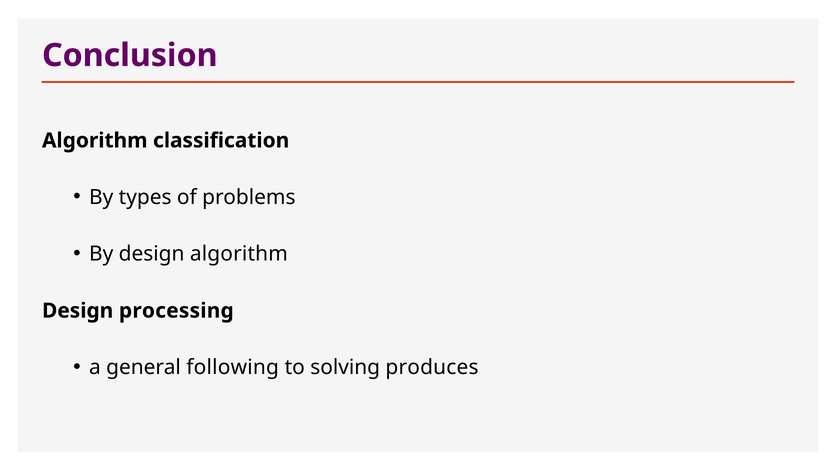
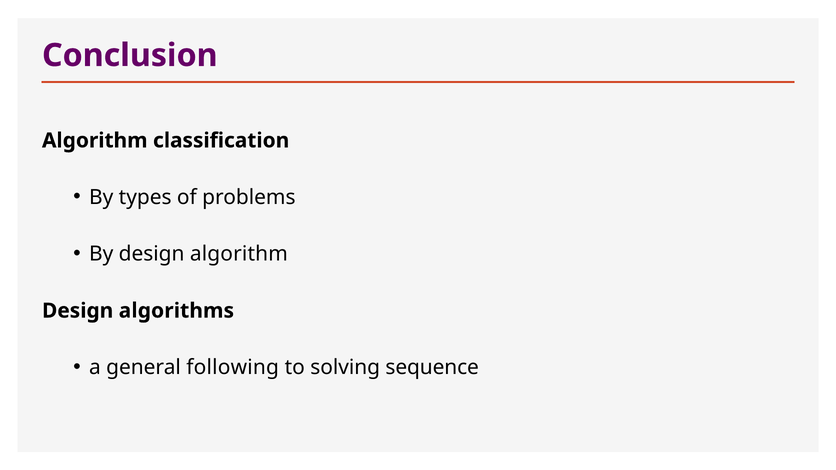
processing: processing -> algorithms (176, 311)
produces: produces -> sequence (432, 368)
